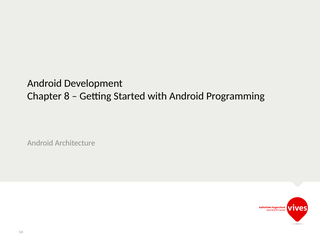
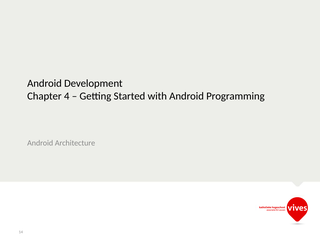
8: 8 -> 4 (67, 96)
